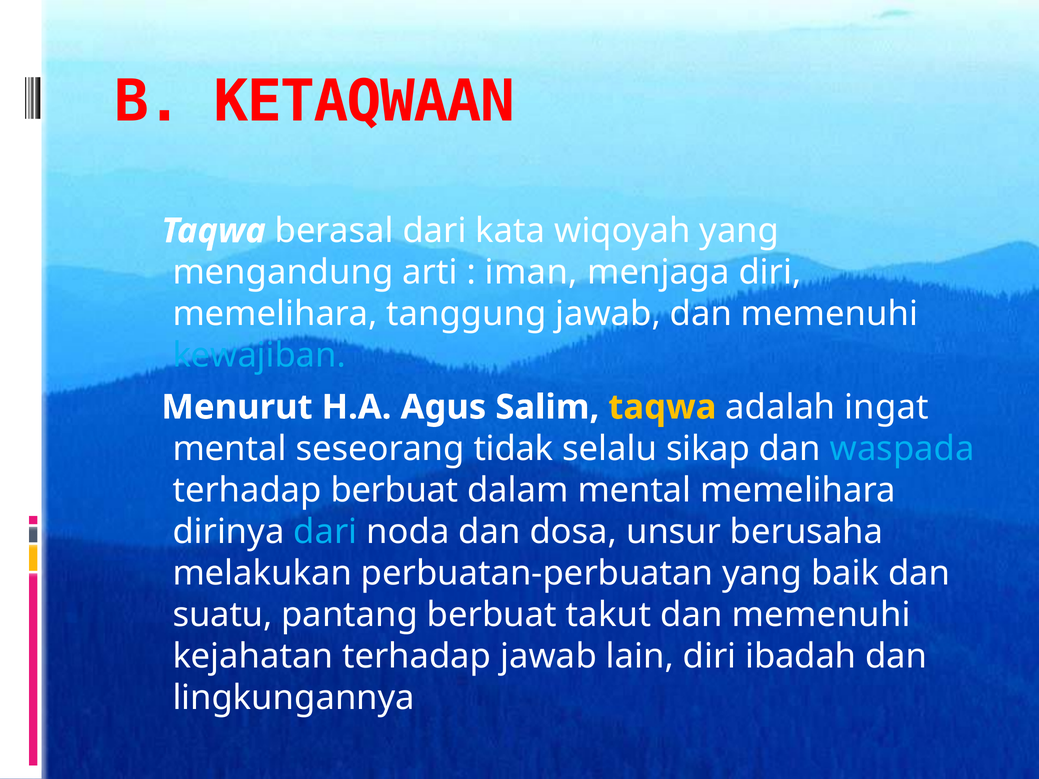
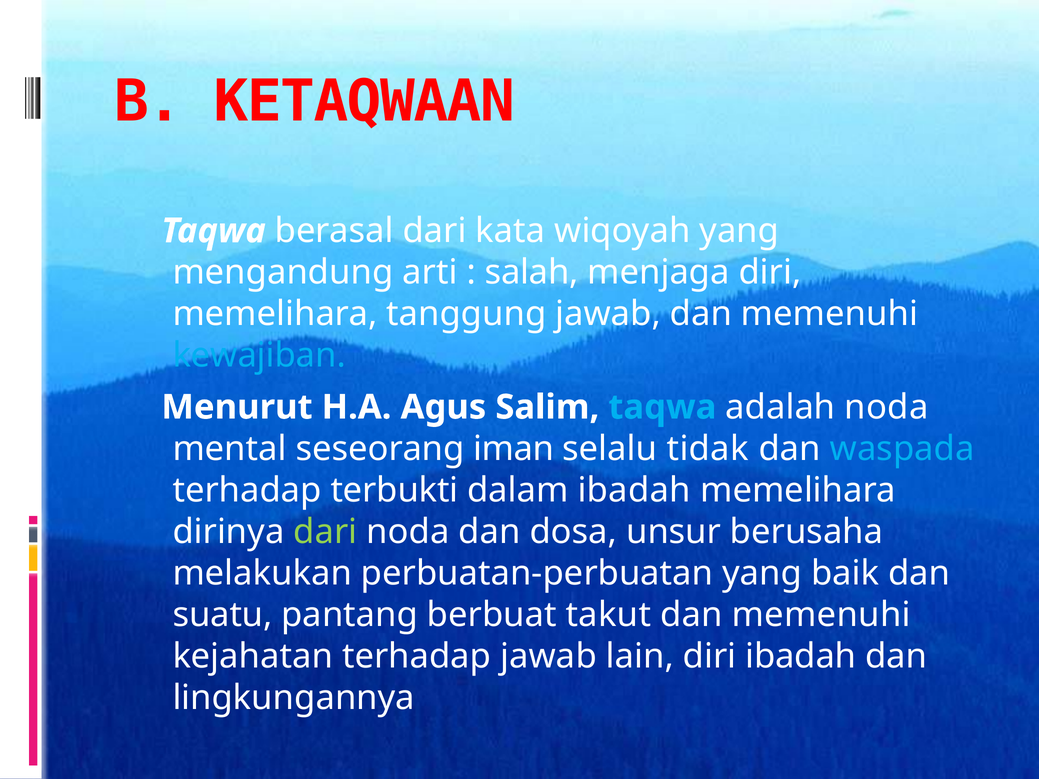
iman: iman -> salah (532, 273)
taqwa colour: yellow -> light blue (662, 407)
adalah ingat: ingat -> noda (886, 407)
tidak: tidak -> iman (514, 449)
sikap: sikap -> tidak (708, 449)
terhadap berbuat: berbuat -> terbukti (395, 490)
dalam mental: mental -> ibadah (634, 490)
dari colour: light blue -> light green (325, 532)
